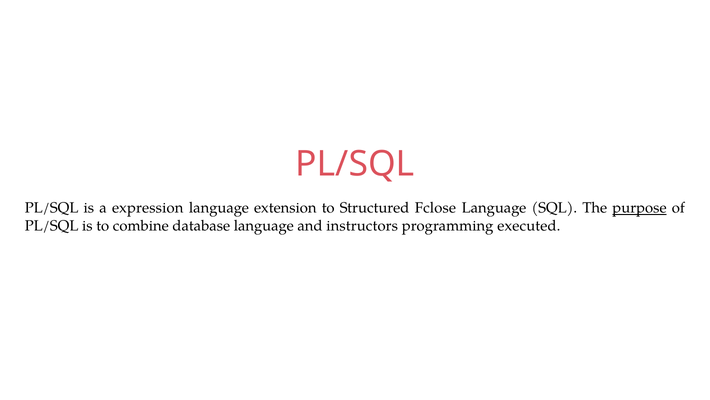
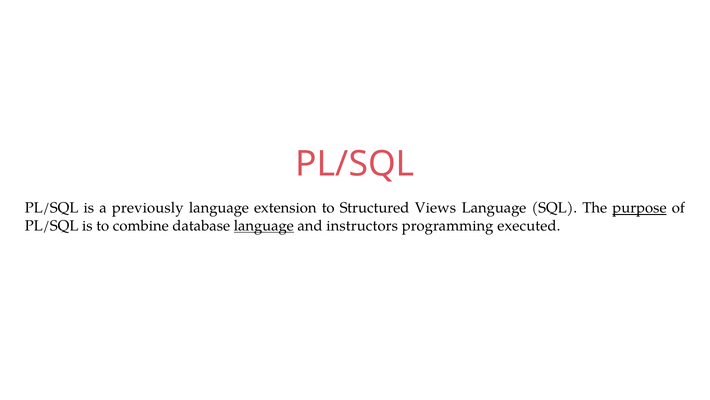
expression: expression -> previously (148, 208)
Fclose: Fclose -> Views (435, 208)
language underline: none -> present (264, 226)
